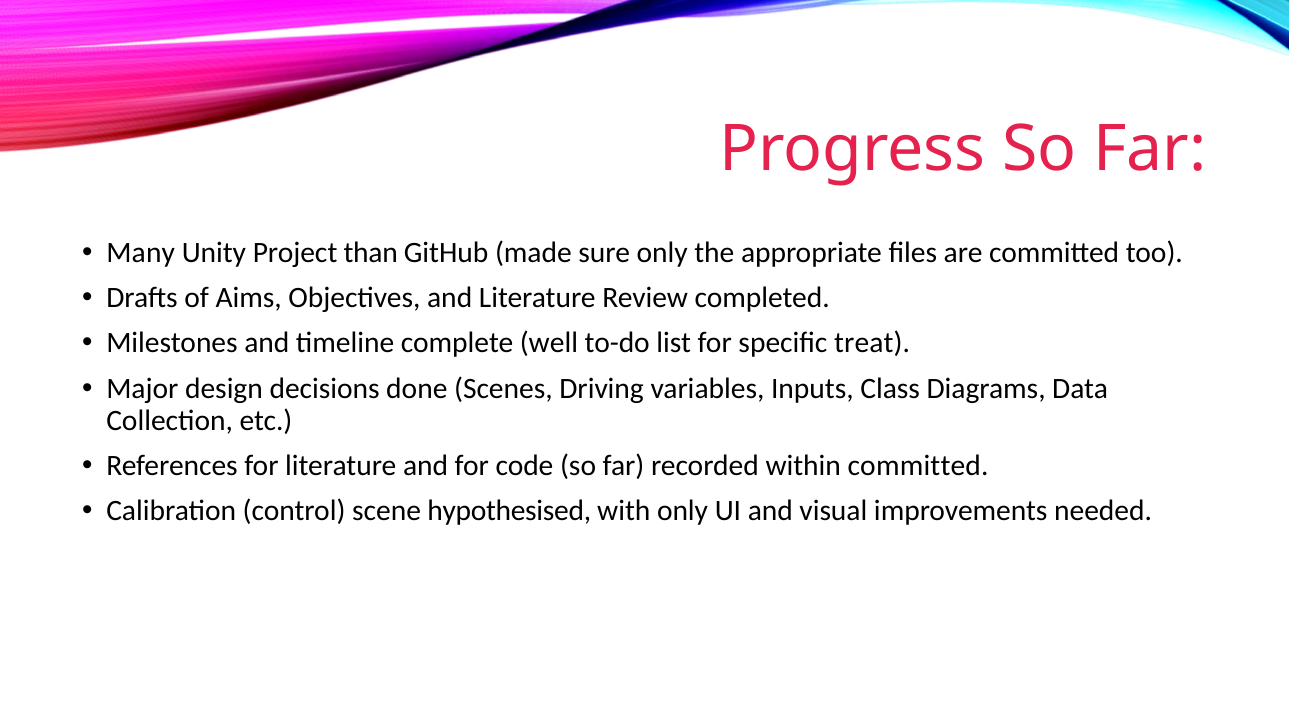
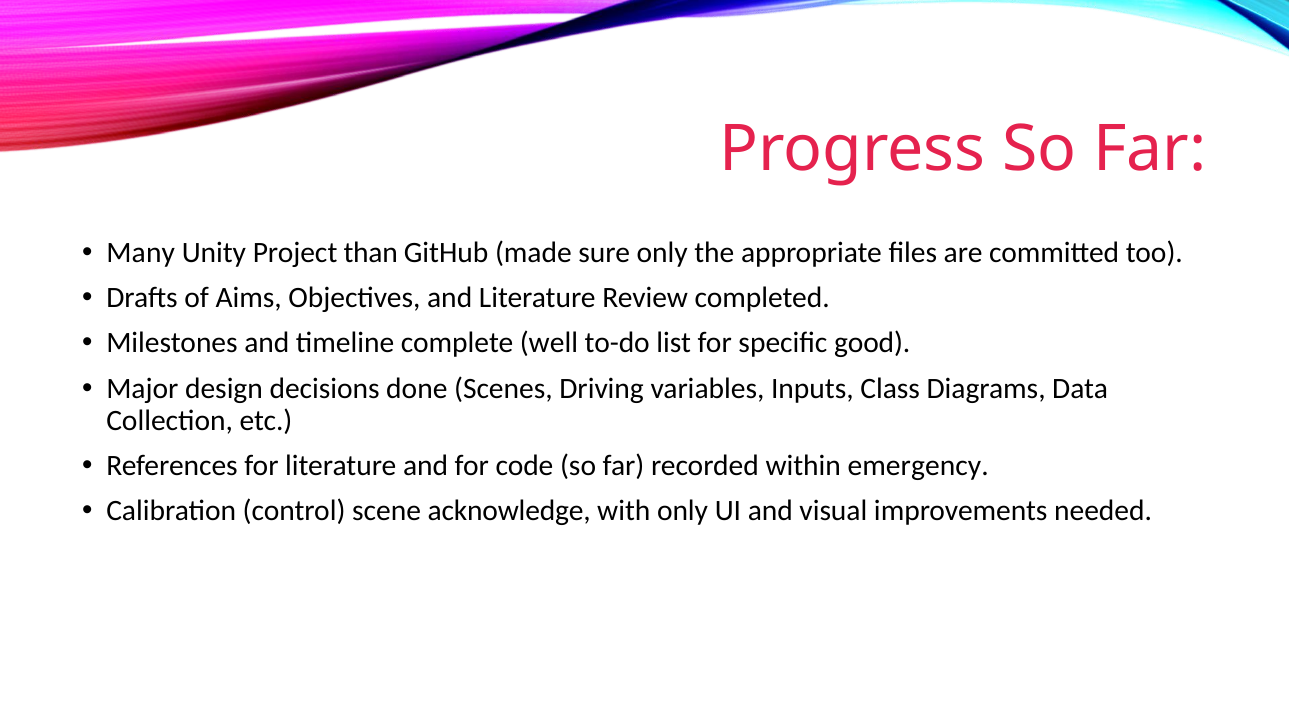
treat: treat -> good (872, 343)
within committed: committed -> emergency (918, 466)
hypothesised: hypothesised -> acknowledge (509, 511)
